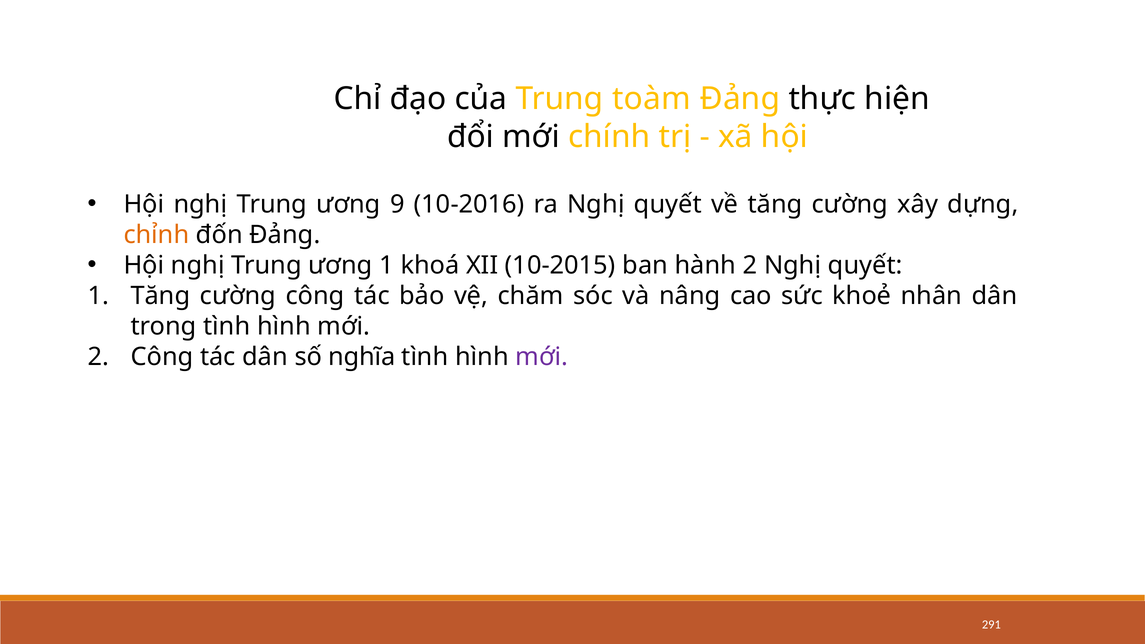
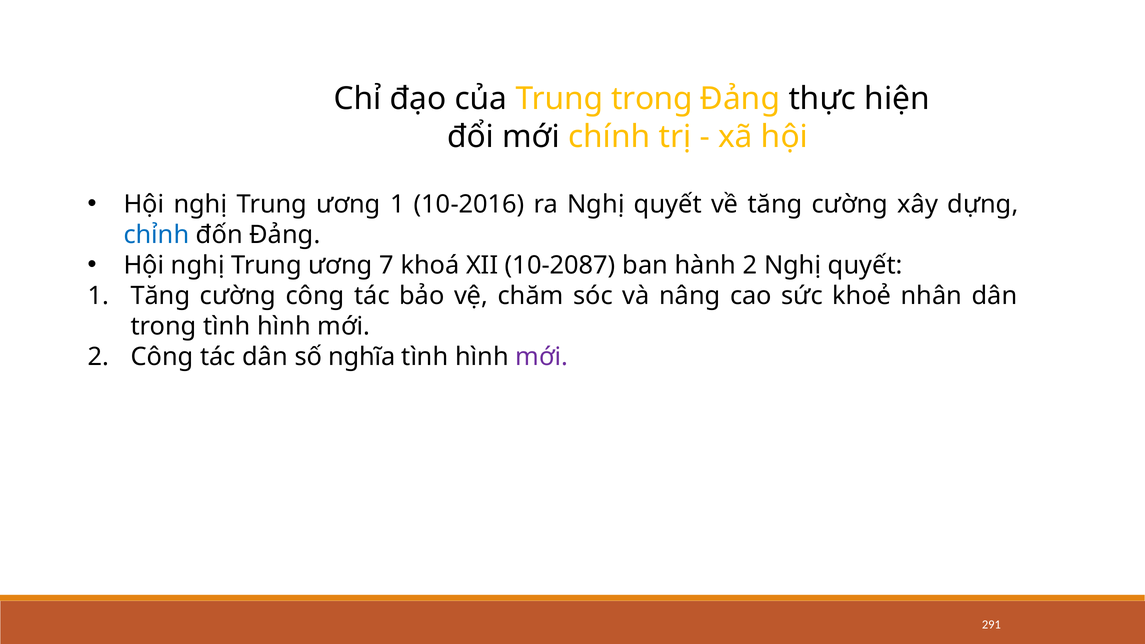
Trung toàm: toàm -> trong (652, 99)
ương 9: 9 -> 1 (397, 204)
chỉnh colour: orange -> blue (156, 235)
ương 1: 1 -> 7 (386, 265)
10-2015: 10-2015 -> 10-2087 (560, 265)
